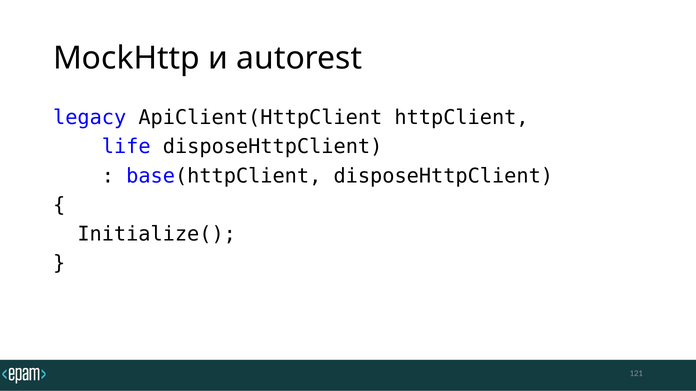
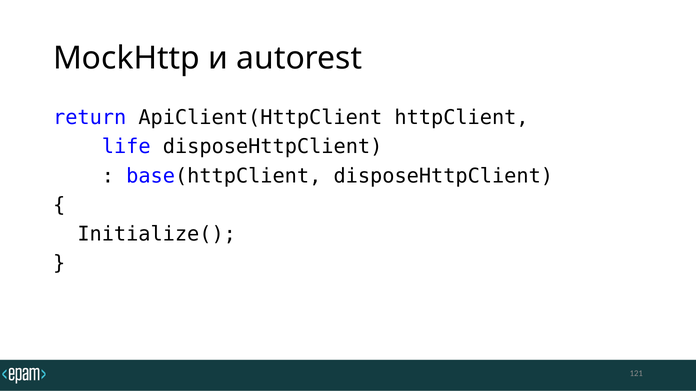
legacy: legacy -> return (90, 118)
